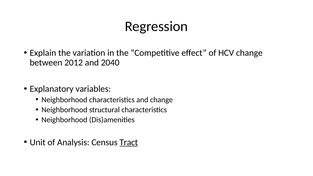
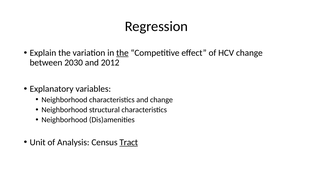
the underline: none -> present (122, 53)
2012: 2012 -> 2030 (74, 63)
2040: 2040 -> 2012 (110, 63)
